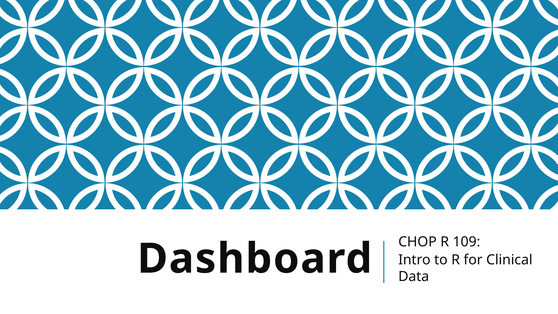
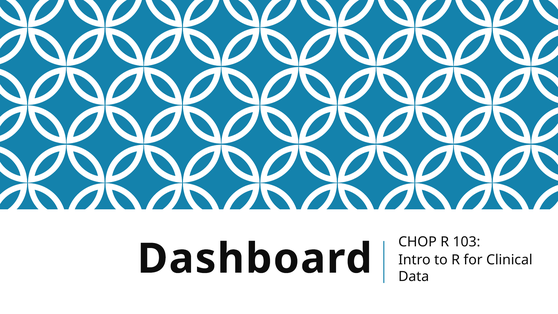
109: 109 -> 103 (467, 242)
